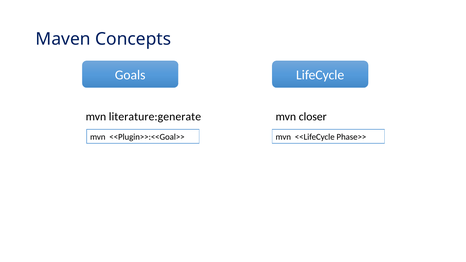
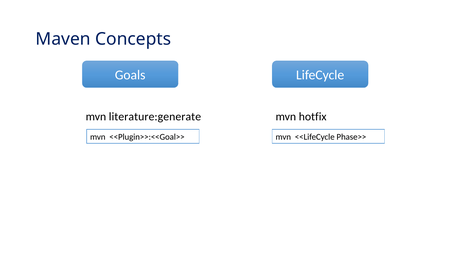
closer: closer -> hotfix (313, 117)
